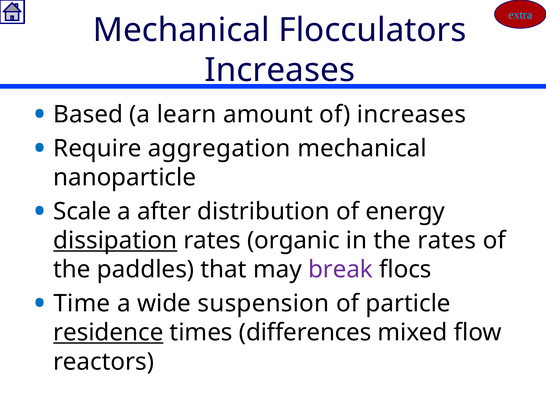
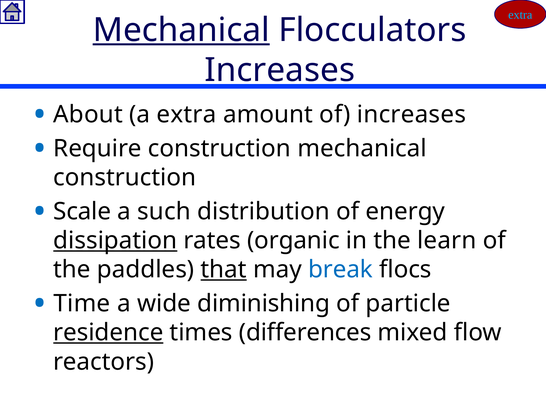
Mechanical underline: none -> present (181, 30)
Based: Based -> About (88, 115)
a learn: learn -> extra (187, 115)
Require aggregation: aggregation -> construction (219, 149)
nanoparticle: nanoparticle -> construction (125, 178)
after: after -> such (164, 212)
the rates: rates -> learn (447, 241)
that underline: none -> present (224, 270)
break colour: purple -> blue (340, 270)
suspension: suspension -> diminishing (264, 304)
